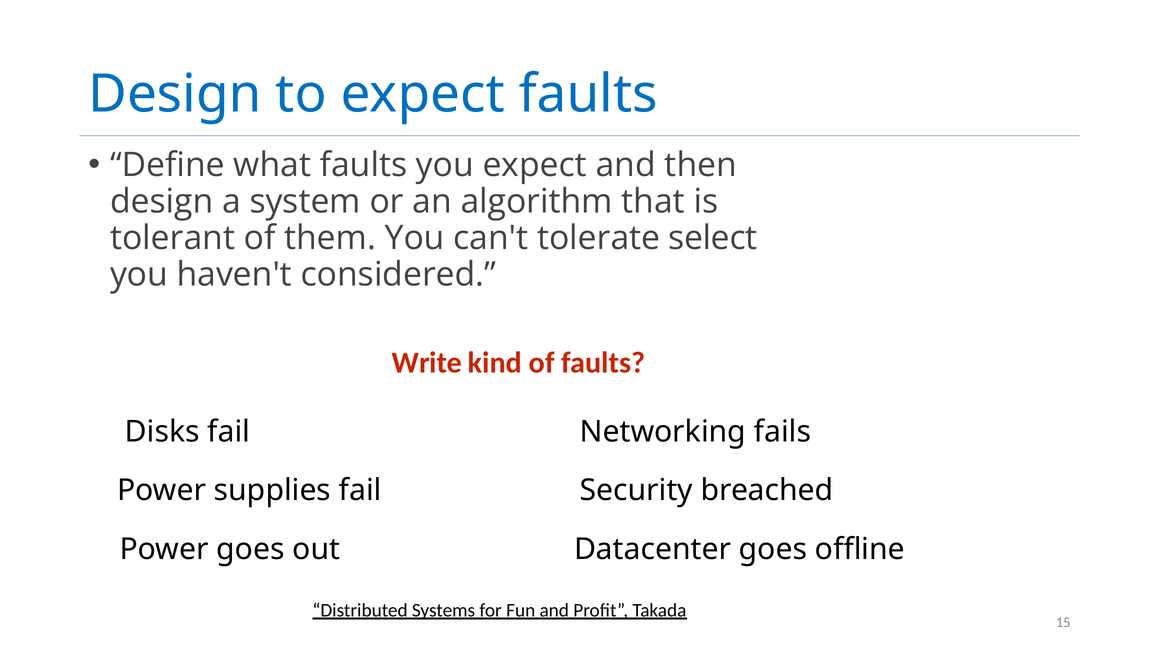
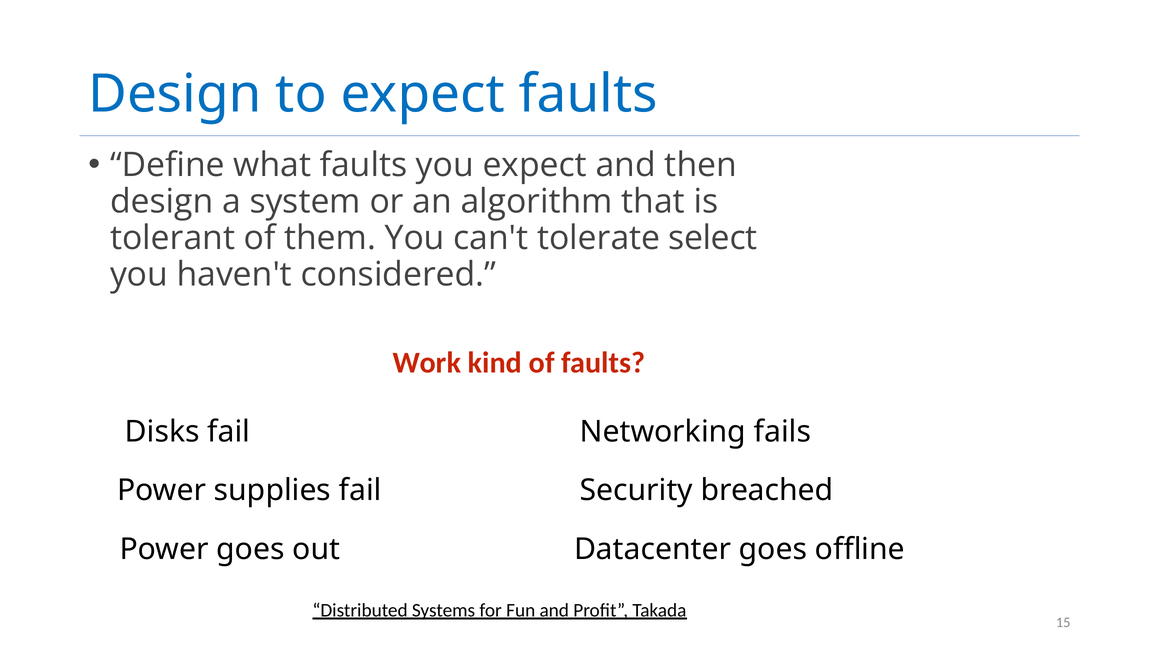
Write: Write -> Work (427, 363)
